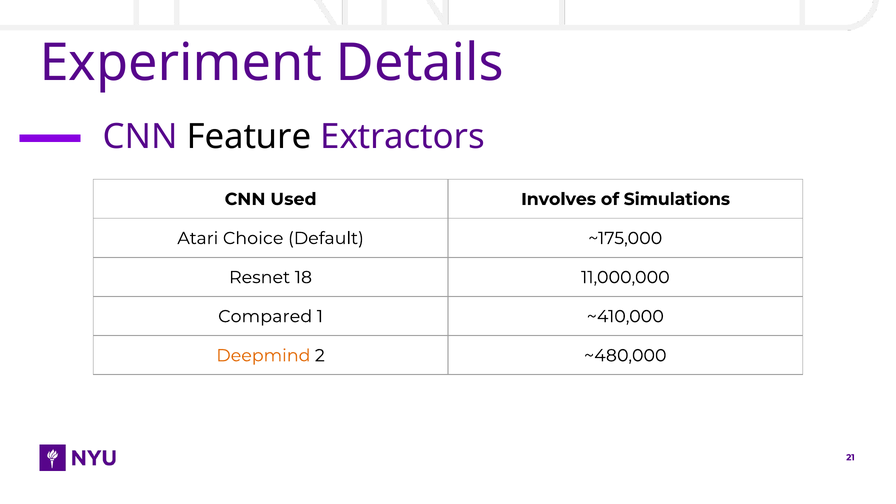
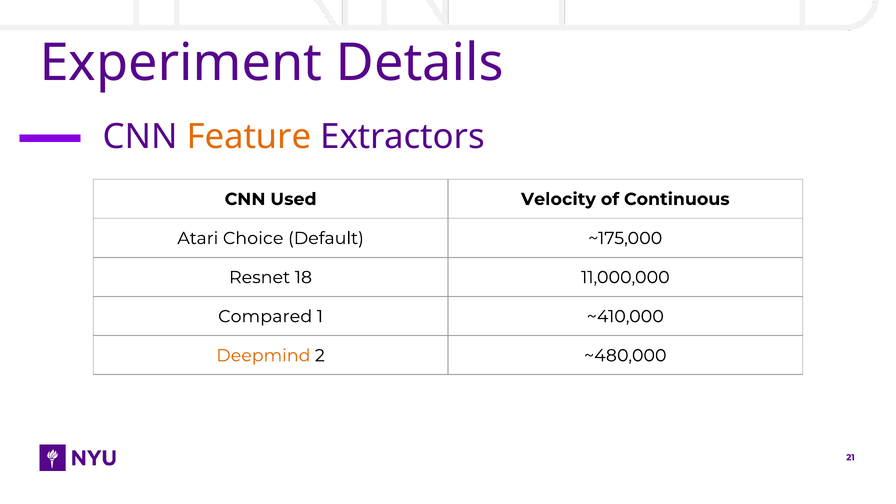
Feature colour: black -> orange (249, 137)
Involves: Involves -> Velocity (558, 199)
Simulations: Simulations -> Continuous (677, 199)
